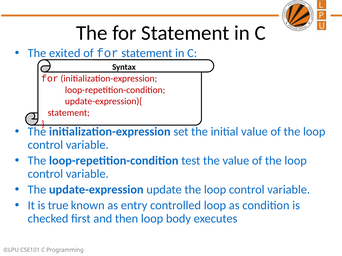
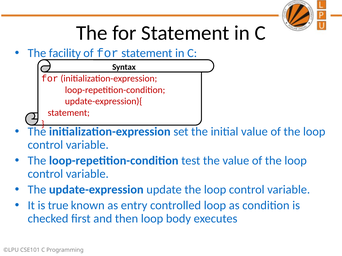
exited: exited -> facility (65, 53)
